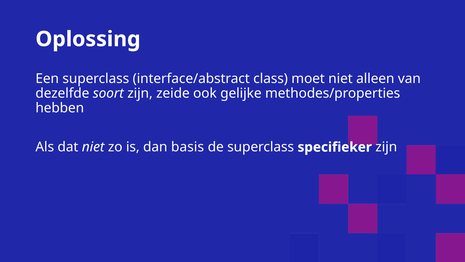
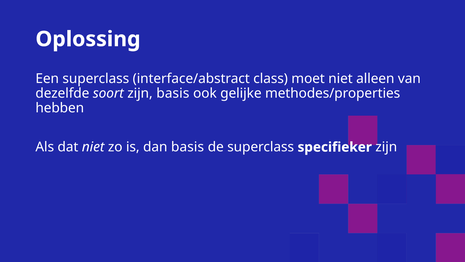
zijn zeide: zeide -> basis (173, 93)
